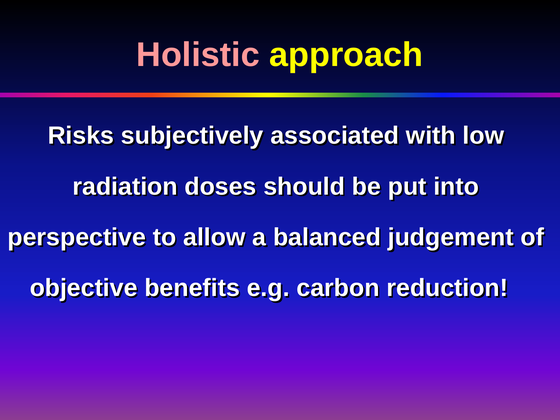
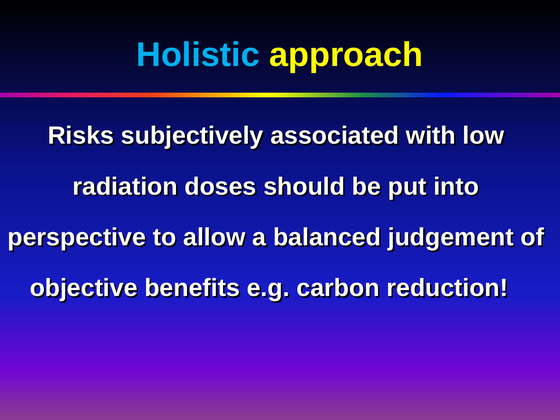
Holistic colour: pink -> light blue (198, 55)
